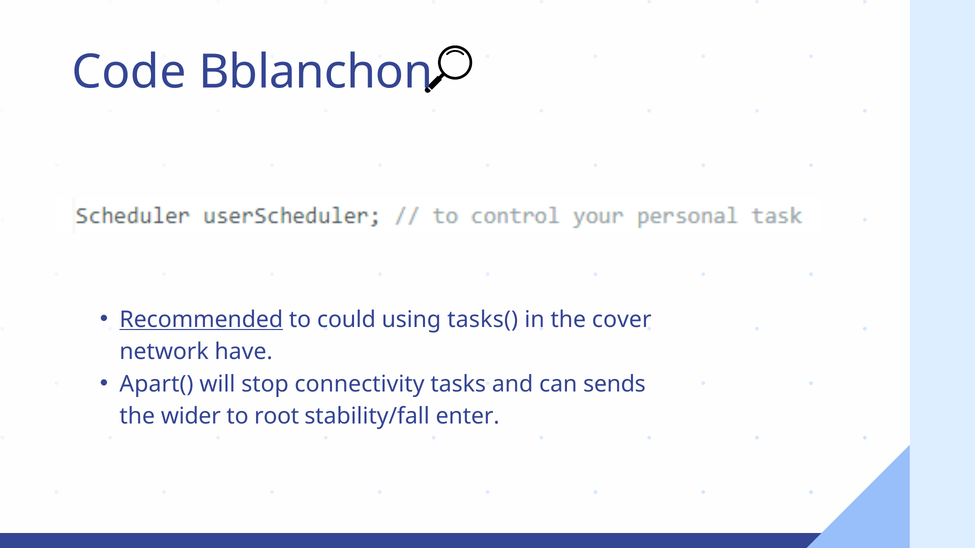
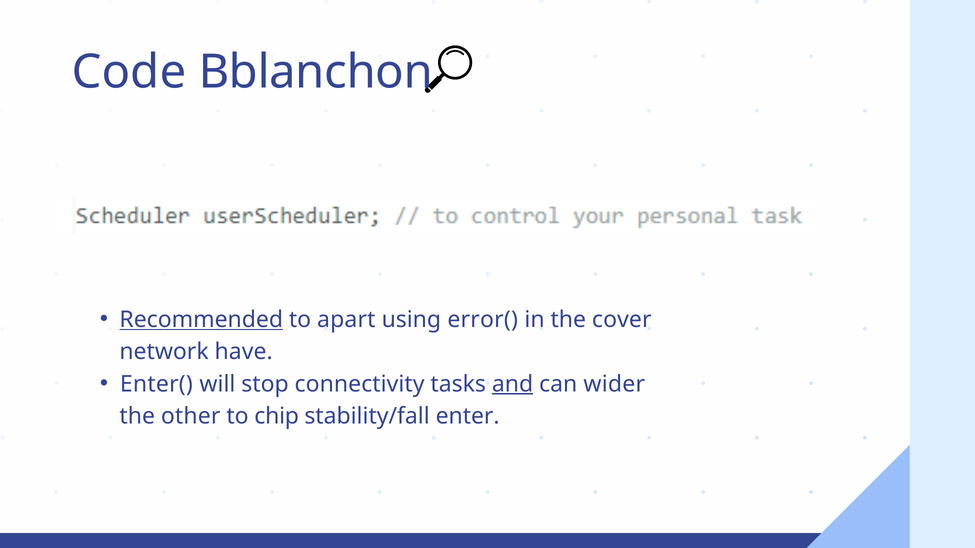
could: could -> apart (346, 320)
tasks(: tasks( -> error( (483, 320)
Apart(: Apart( -> Enter( (156, 384)
and underline: none -> present (513, 384)
sends: sends -> wider (614, 384)
wider: wider -> other (191, 417)
root: root -> chip (277, 417)
